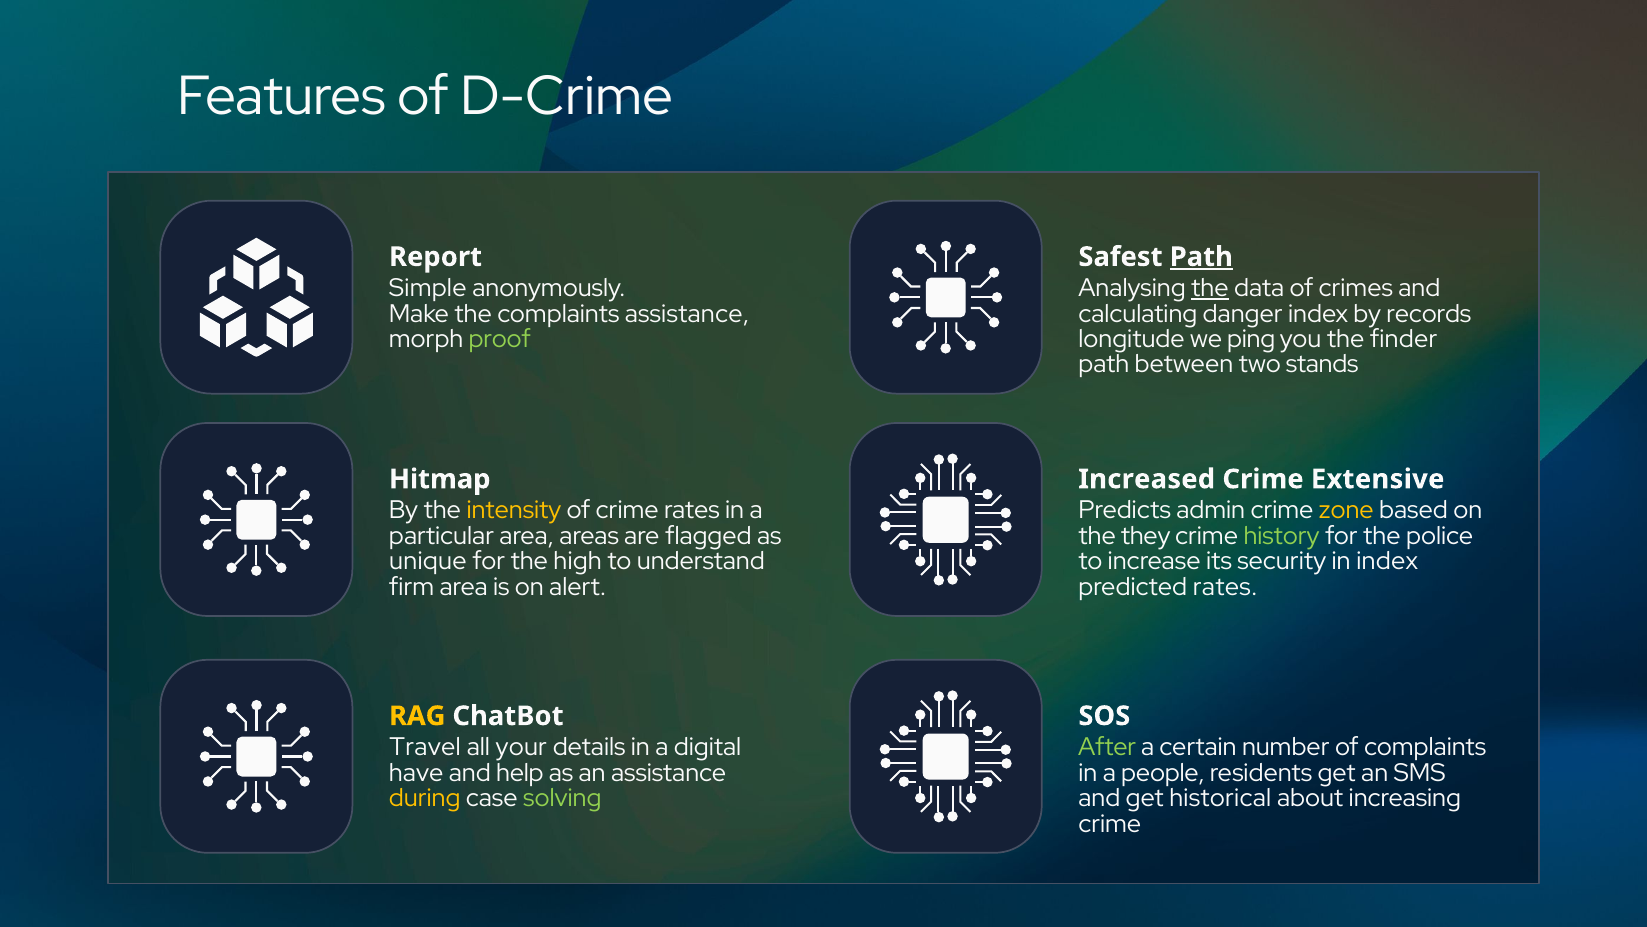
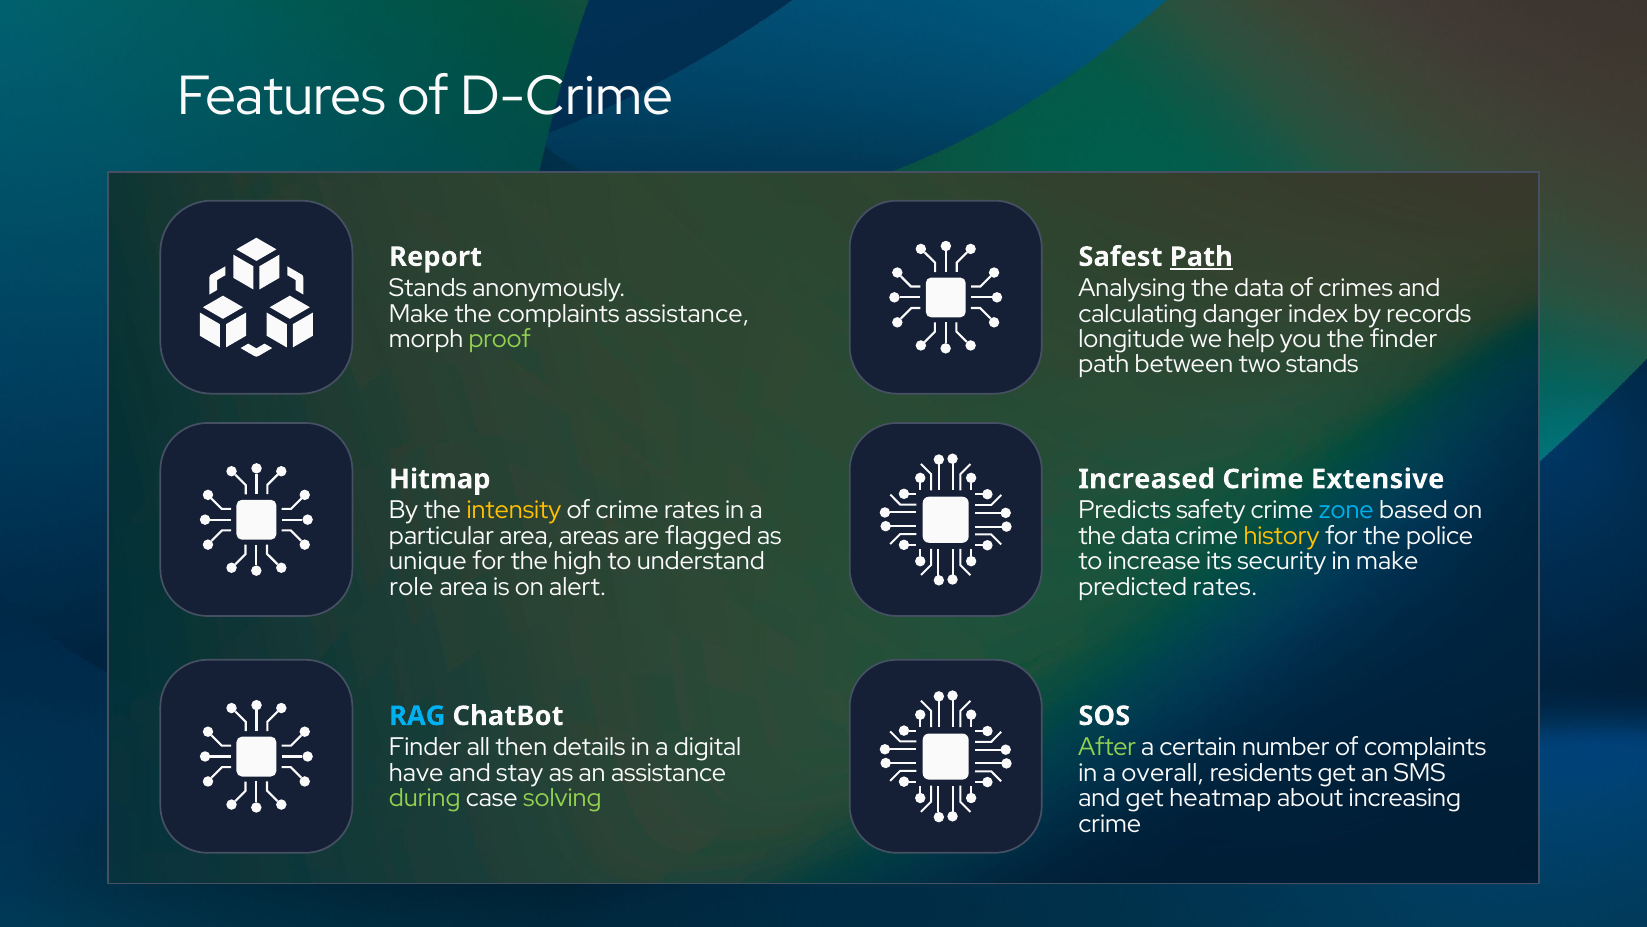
Simple: Simple -> Stands (428, 288)
the underline: present -> none (1210, 288)
ping: ping -> help (1251, 339)
admin: admin -> safety (1211, 510)
zone colour: yellow -> light blue (1346, 510)
they: they -> data (1146, 536)
history colour: light green -> yellow (1282, 536)
in index: index -> make (1387, 561)
firm: firm -> role (411, 586)
RAG colour: yellow -> light blue (417, 716)
Travel: Travel -> Finder (425, 747)
your: your -> then (521, 747)
help: help -> stay (520, 772)
people: people -> overall (1163, 772)
during colour: yellow -> light green (425, 798)
historical: historical -> heatmap (1220, 798)
